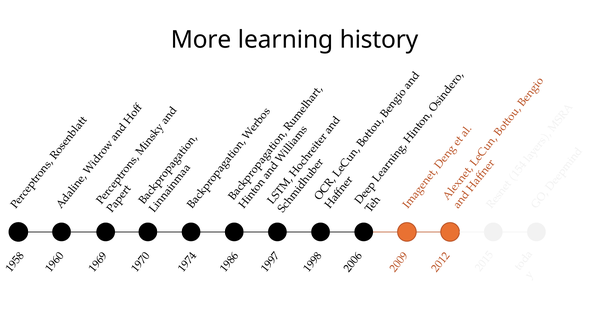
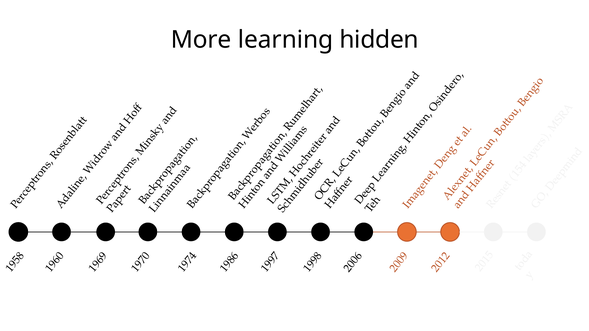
history: history -> hidden (379, 40)
